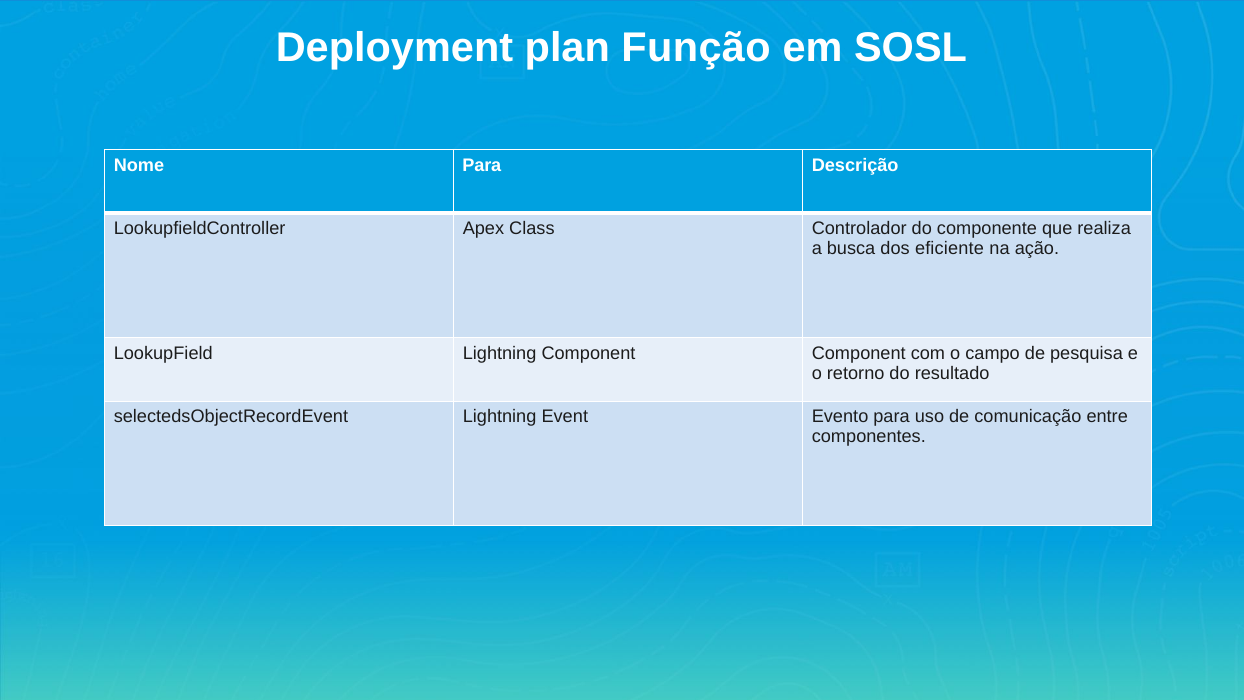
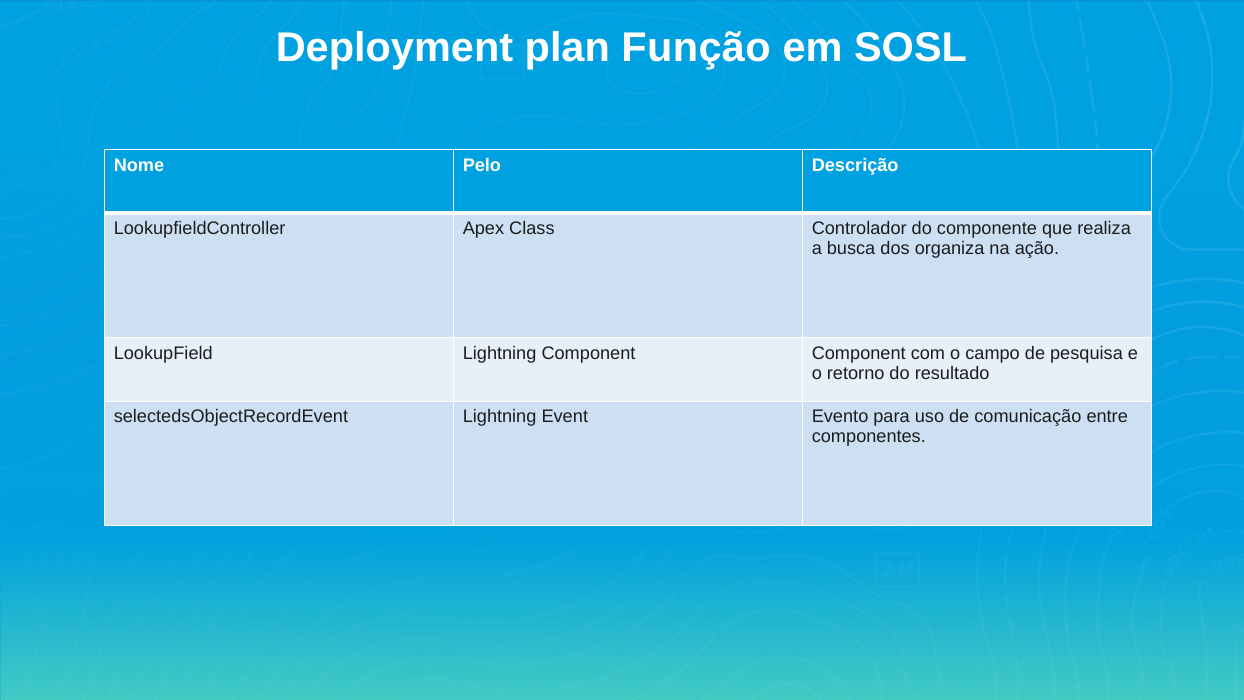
Nome Para: Para -> Pelo (482, 165)
eficiente: eficiente -> organiza (950, 249)
